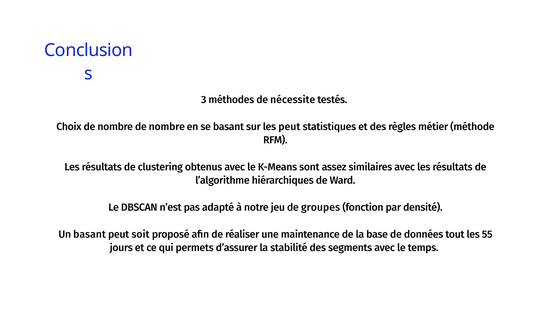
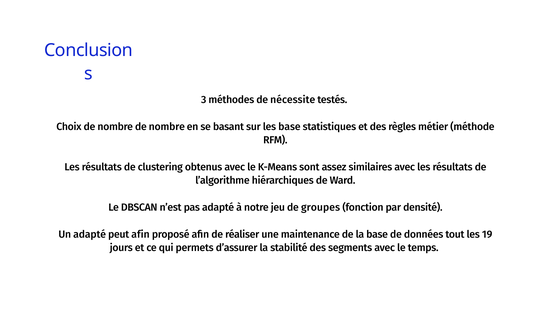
les peut: peut -> base (289, 126)
Un basant: basant -> adapté (90, 234)
peut soit: soit -> afin (140, 234)
55: 55 -> 19 (487, 234)
